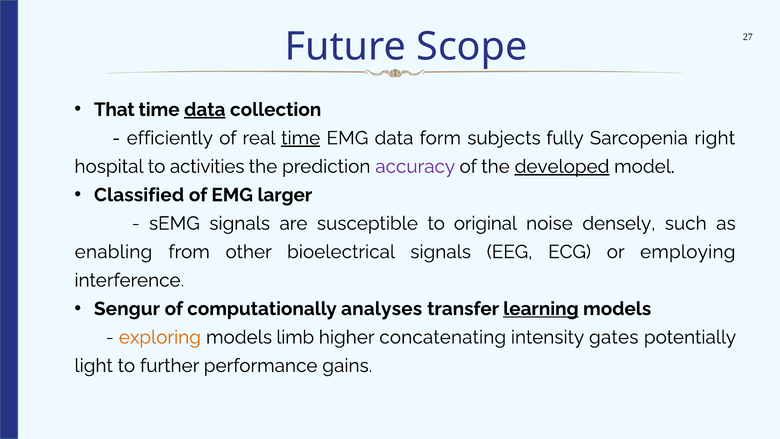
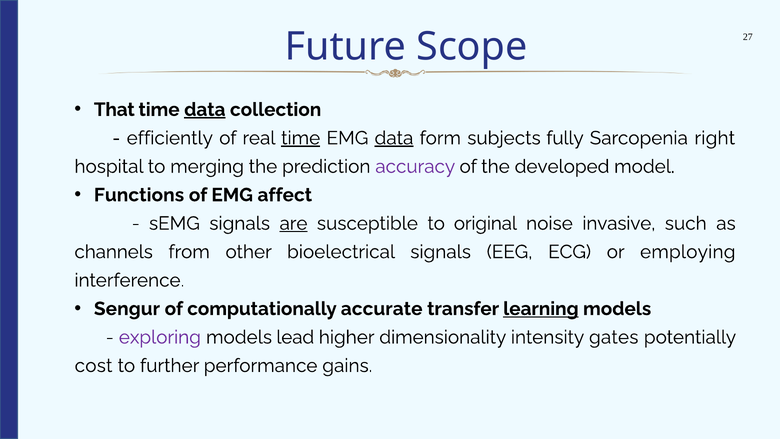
data underline: none -> present (394, 138)
activities: activities -> merging (207, 166)
developed underline: present -> none (562, 166)
Classified: Classified -> Functions (139, 195)
larger: larger -> affect (285, 195)
are underline: none -> present (294, 223)
densely: densely -> invasive (619, 223)
enabling: enabling -> channels (114, 252)
analyses: analyses -> accurate (382, 309)
exploring colour: orange -> purple (160, 337)
limb: limb -> lead (295, 337)
concatenating: concatenating -> dimensionality (443, 337)
light: light -> cost (94, 366)
